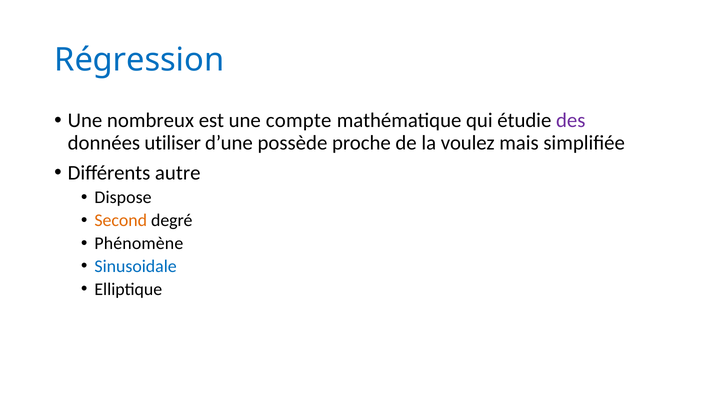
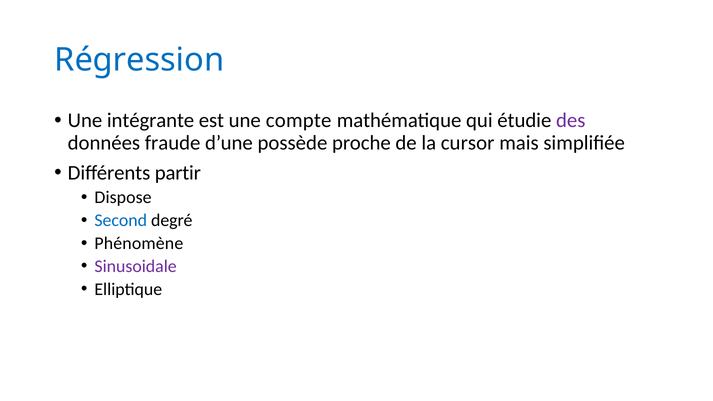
nombreux: nombreux -> intégrante (151, 121)
utiliser: utiliser -> fraude (173, 143)
voulez: voulez -> cursor (468, 143)
autre: autre -> partir (178, 173)
Second colour: orange -> blue (121, 220)
Sinusoidale colour: blue -> purple (136, 266)
